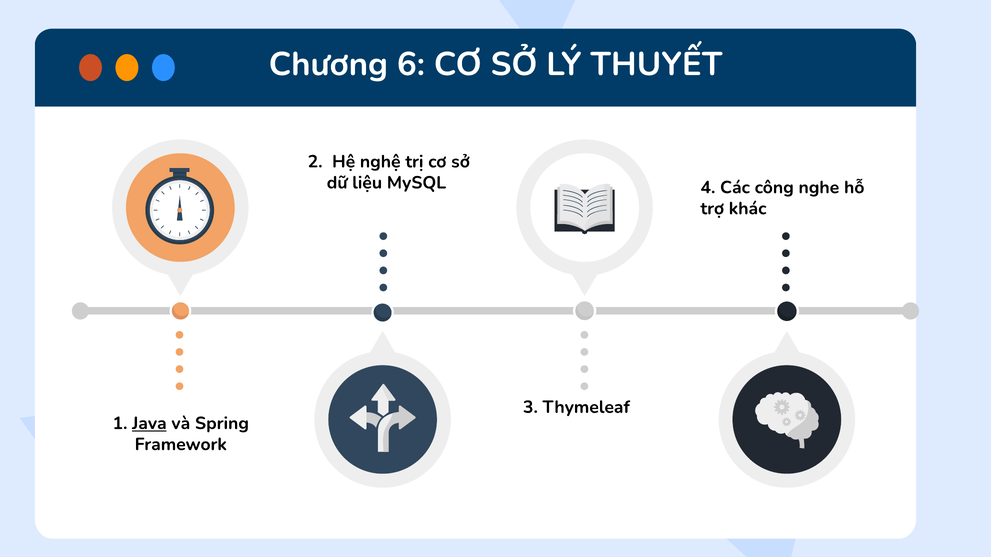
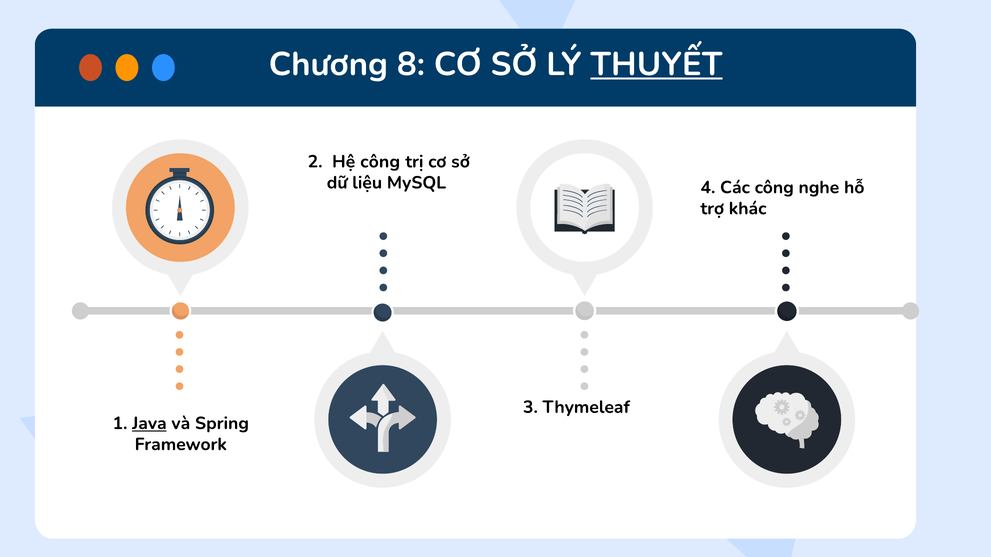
6: 6 -> 8 (411, 64)
THUYẾT underline: none -> present (656, 64)
Hệ nghệ: nghệ -> công (380, 162)
